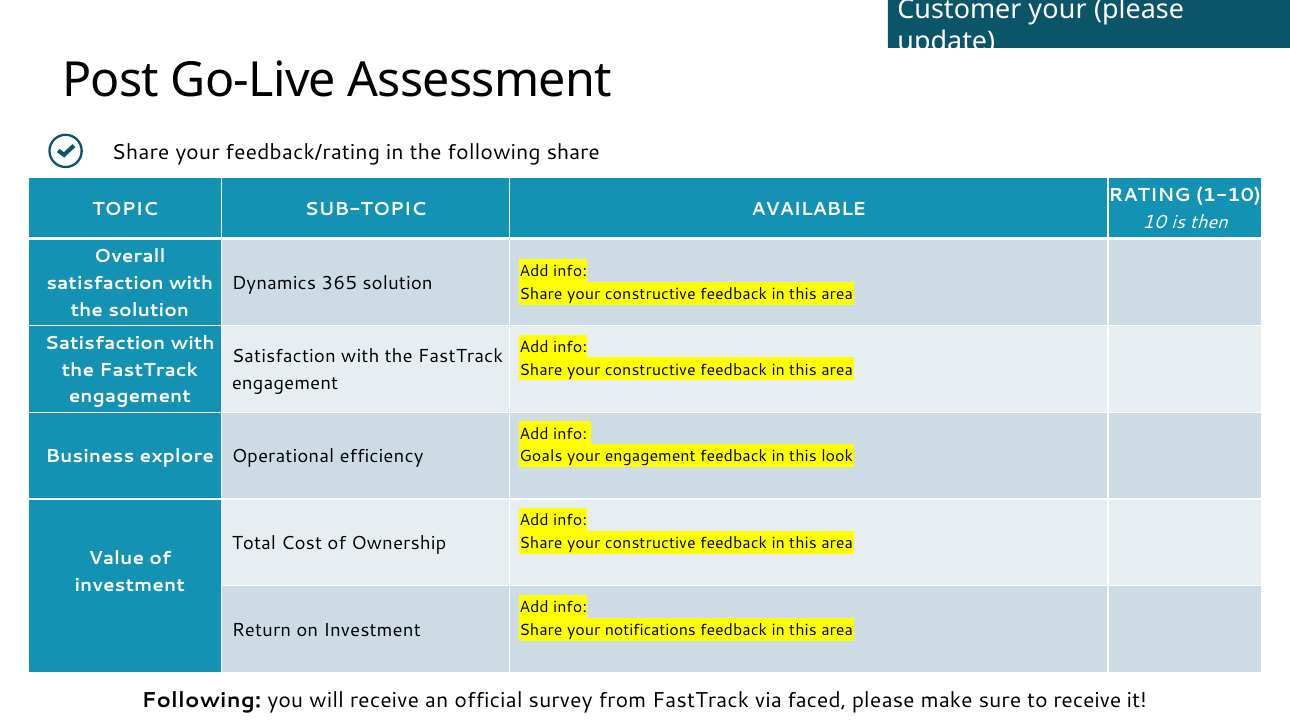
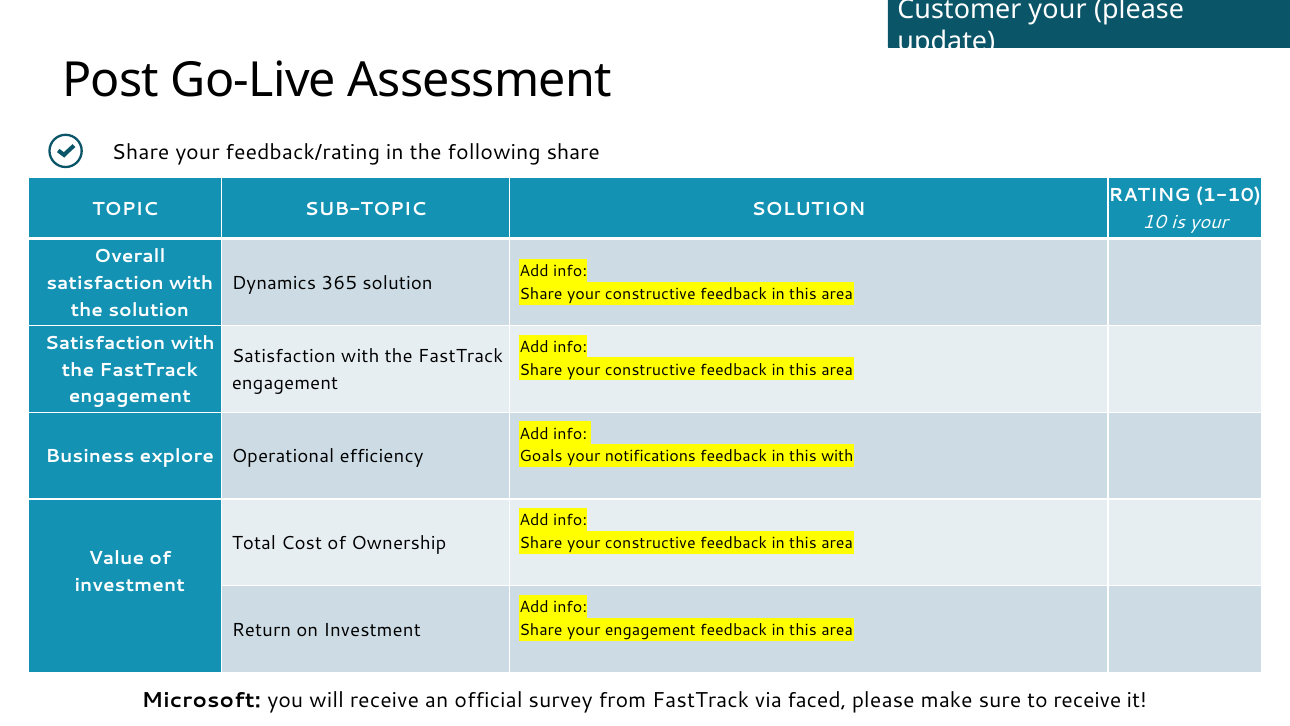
SUB-TOPIC AVAILABLE: AVAILABLE -> SOLUTION (809, 209)
is then: then -> your (1209, 222)
your engagement: engagement -> notifications (650, 456)
this look: look -> with (837, 456)
your notifications: notifications -> engagement (650, 630)
Following: Following -> Microsoft (201, 701)
